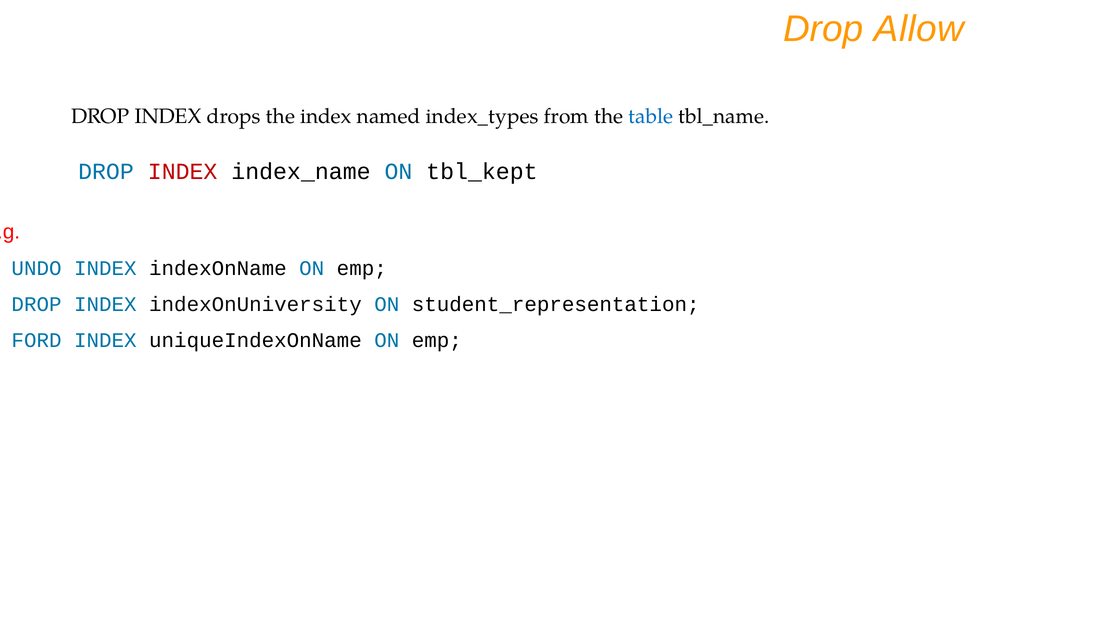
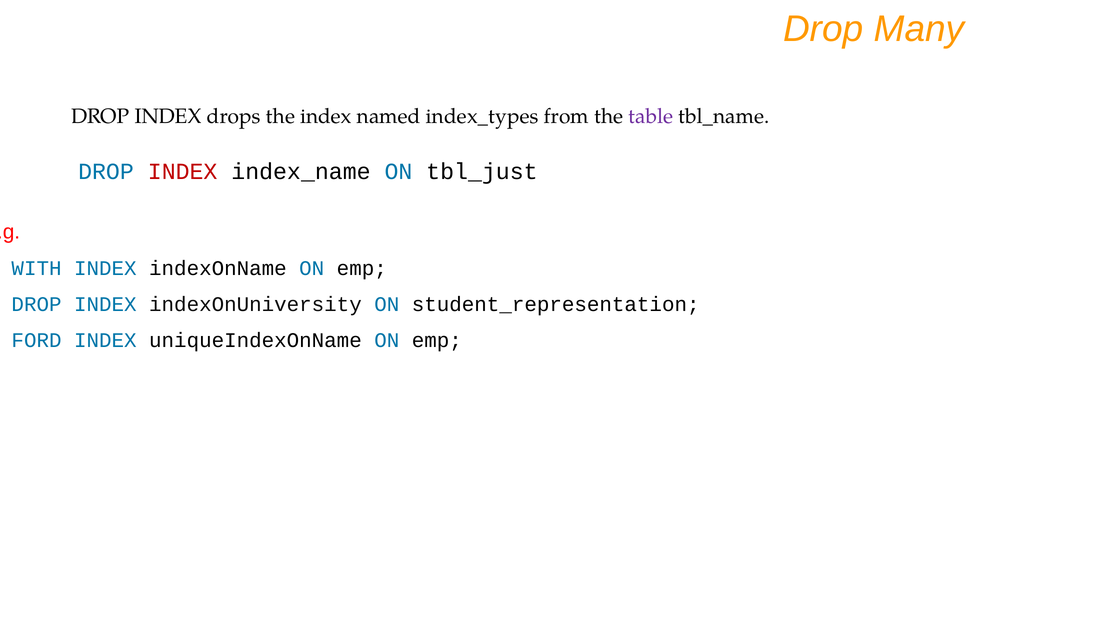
Allow: Allow -> Many (919, 29)
table colour: blue -> purple (651, 117)
tbl_kept: tbl_kept -> tbl_just (482, 172)
UNDO: UNDO -> WITH (37, 268)
